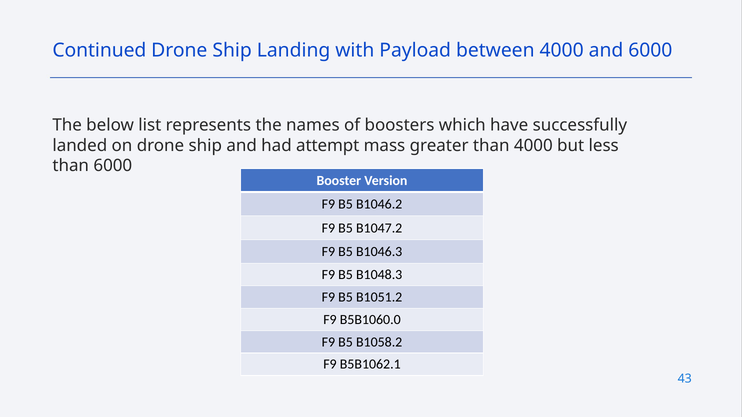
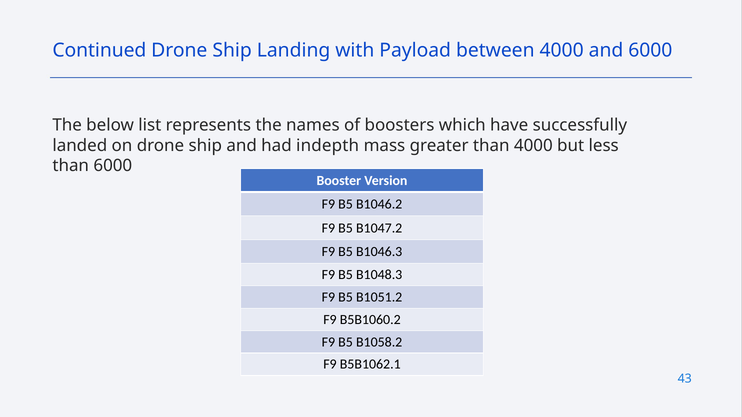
attempt: attempt -> indepth (328, 146)
B5B1060.0: B5B1060.0 -> B5B1060.2 (370, 320)
